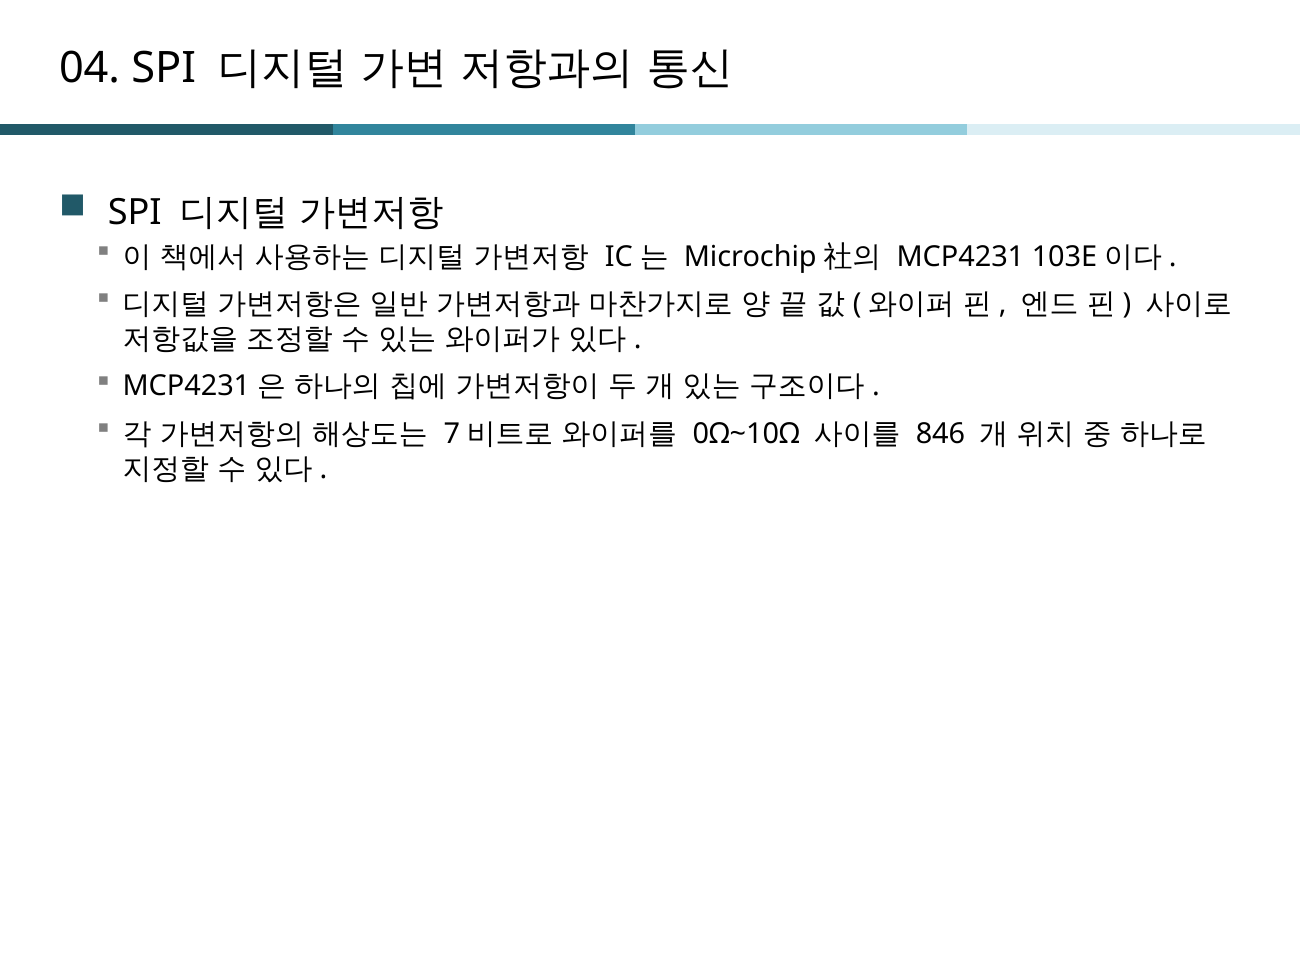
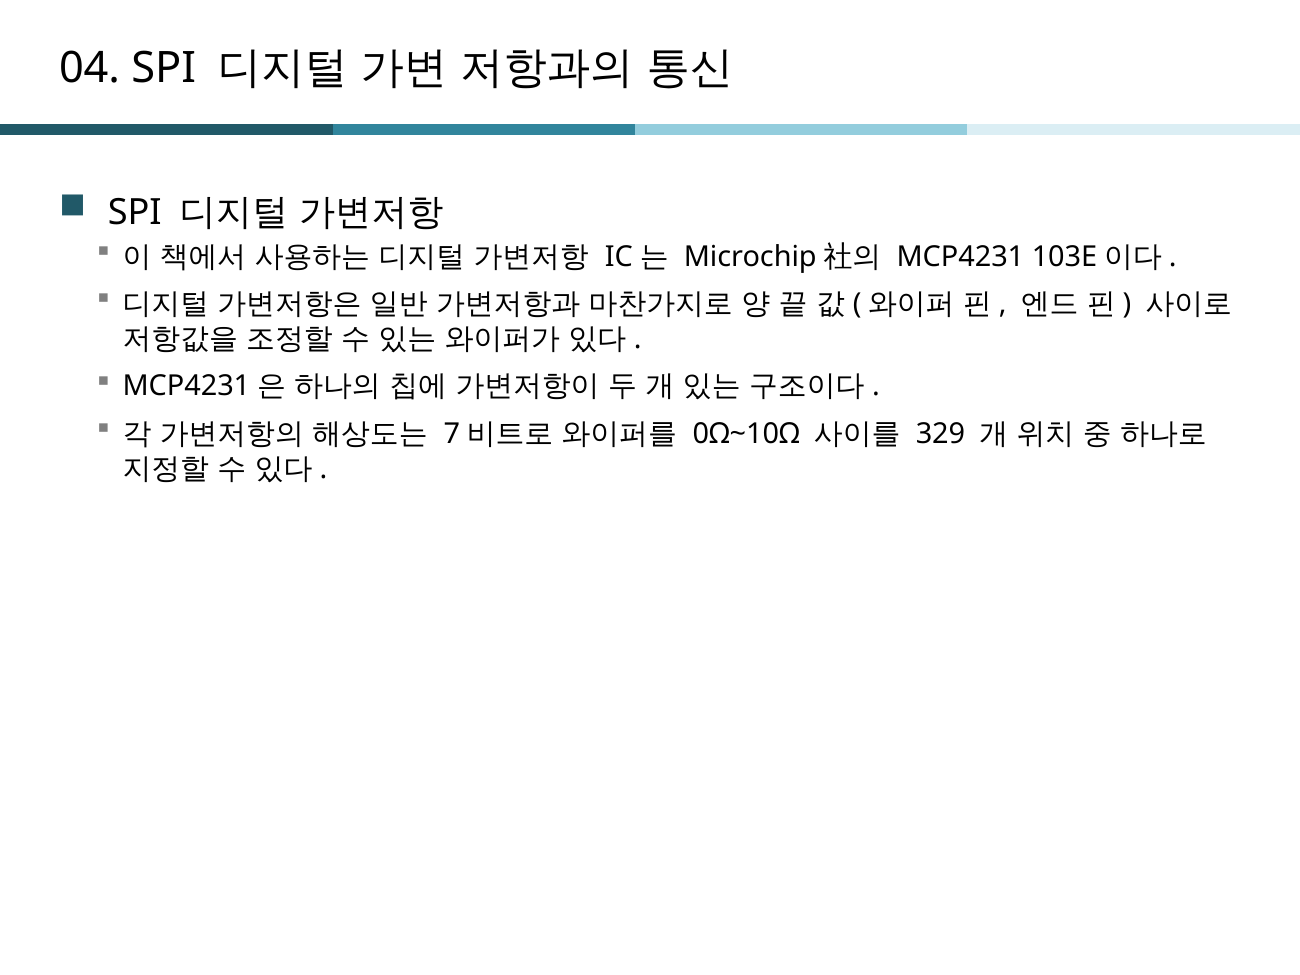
846: 846 -> 329 (941, 434)
